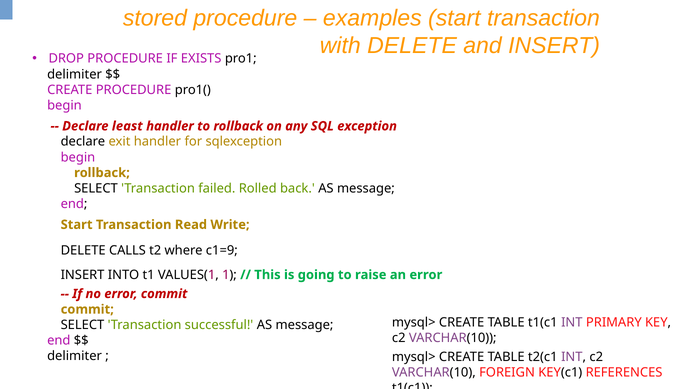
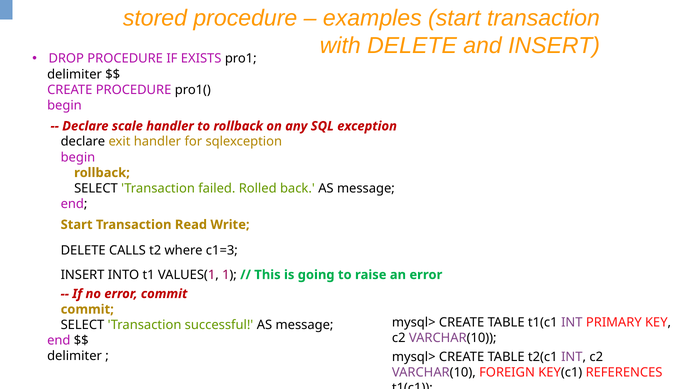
least: least -> scale (127, 126)
c1=9: c1=9 -> c1=3 (222, 251)
